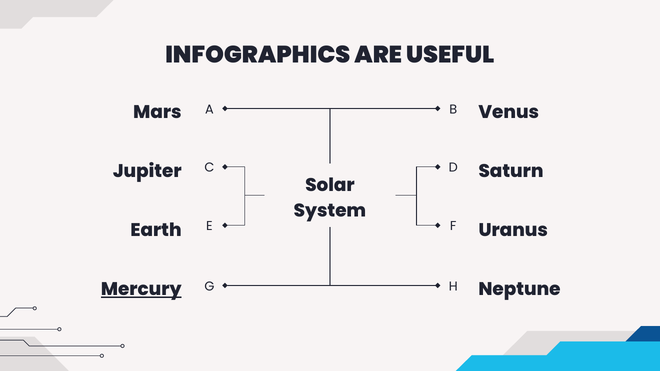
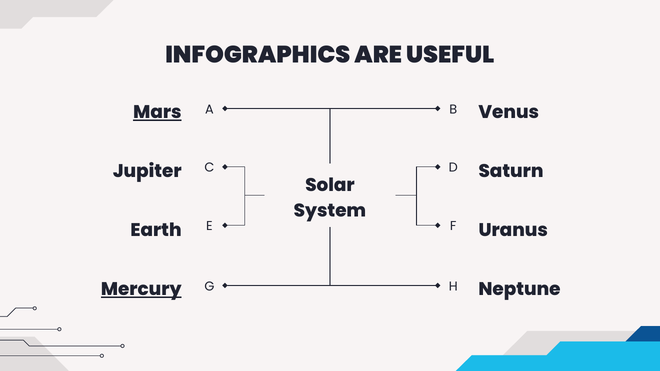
Mars underline: none -> present (157, 112)
